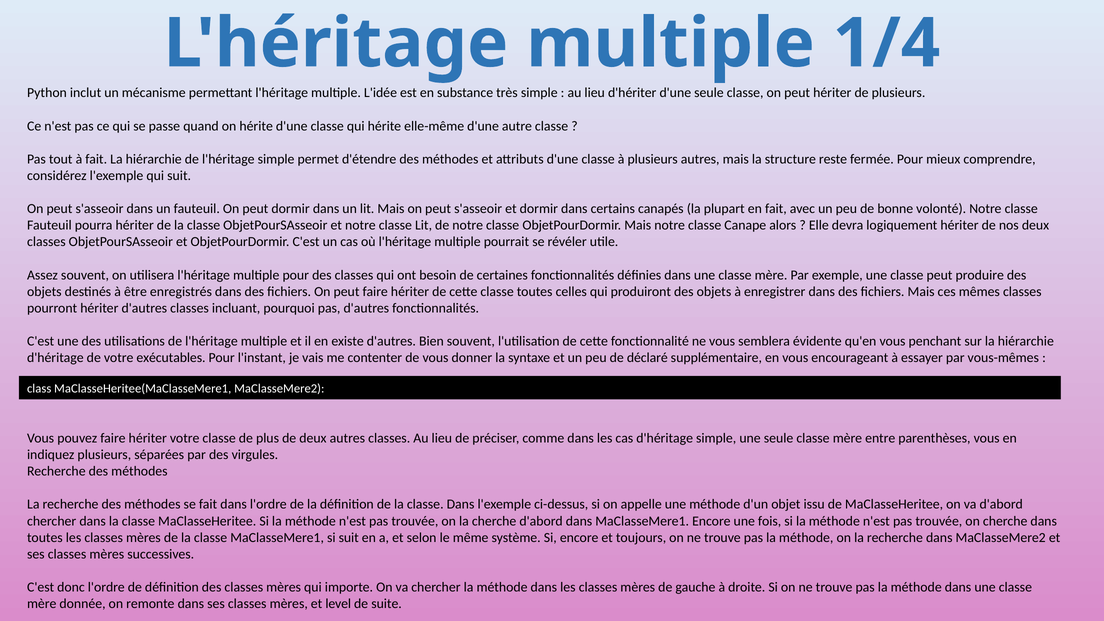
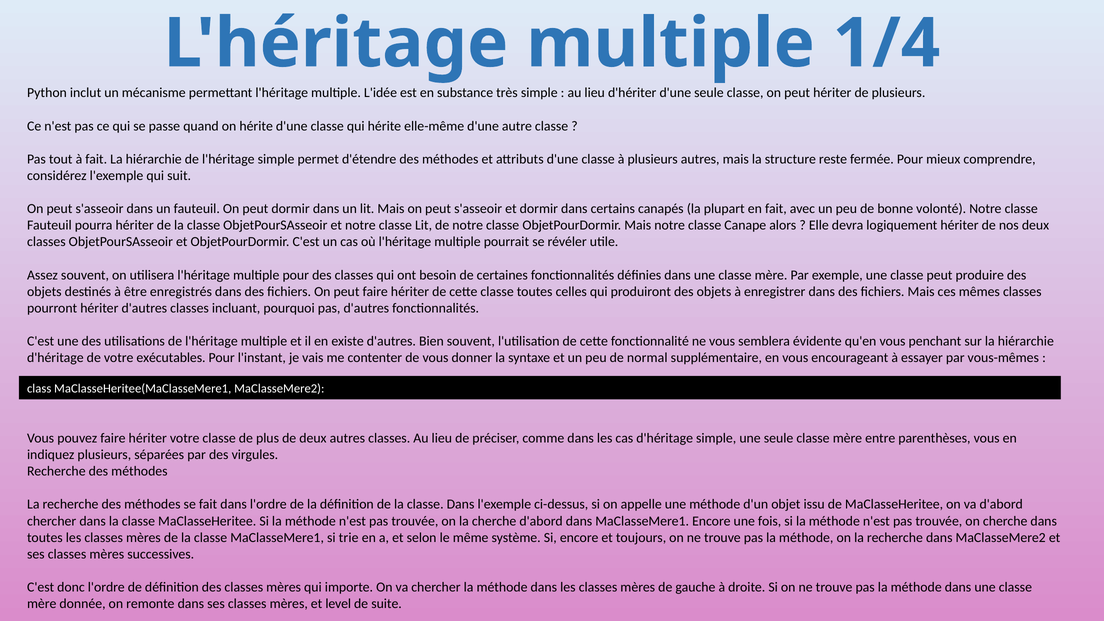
déclaré: déclaré -> normal (647, 358)
si suit: suit -> trie (349, 538)
